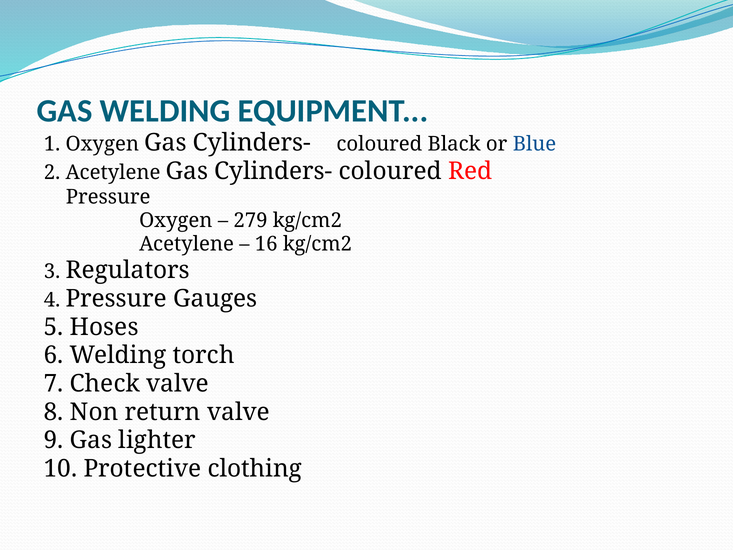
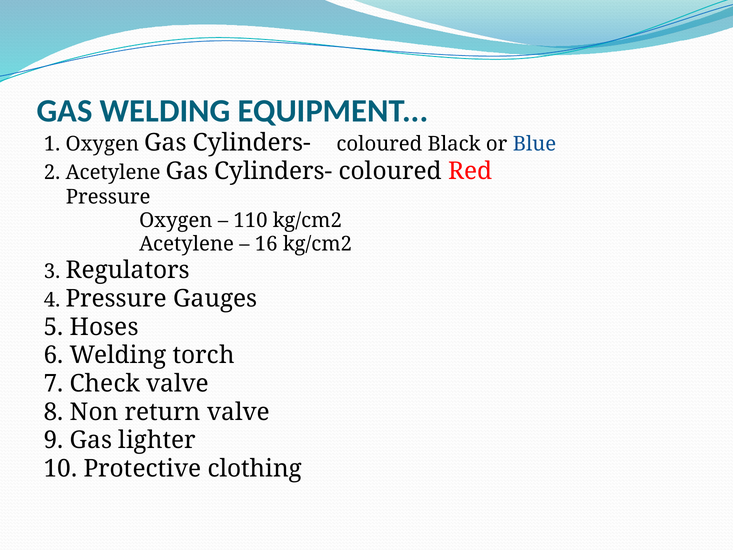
279: 279 -> 110 (250, 220)
